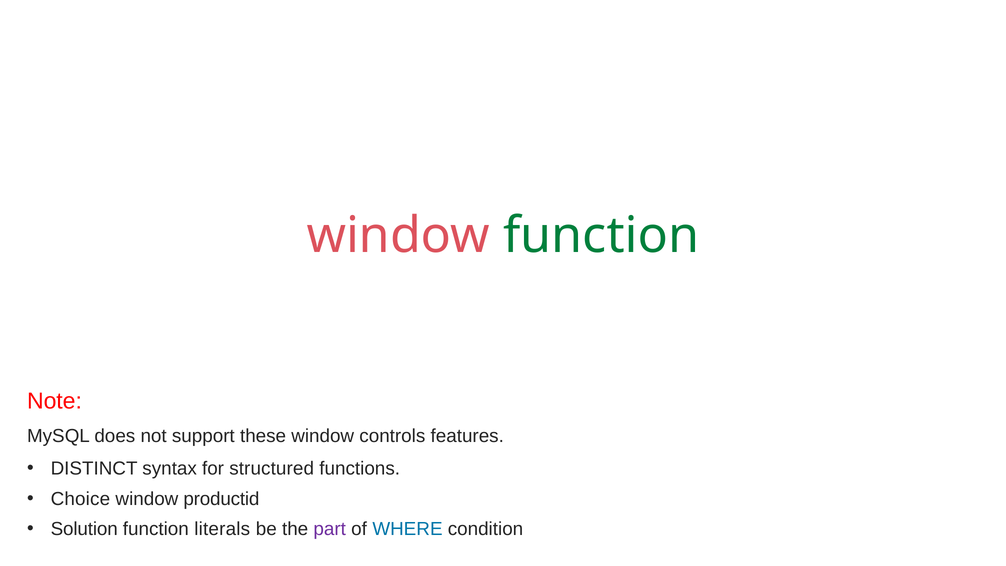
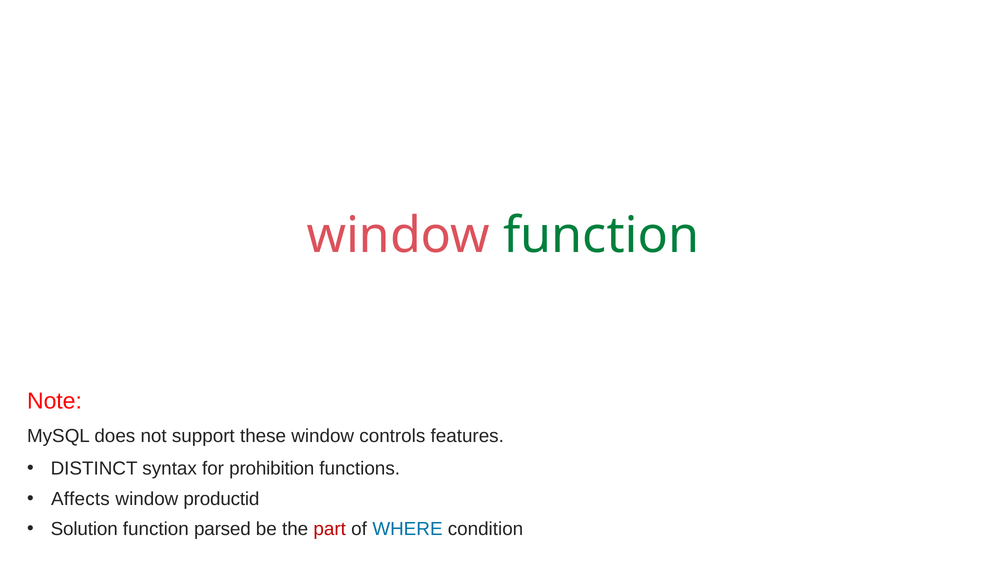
structured: structured -> prohibition (272, 469)
Choice: Choice -> Affects (80, 499)
literals: literals -> parsed (222, 529)
part colour: purple -> red (330, 529)
